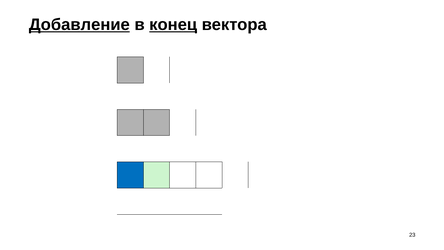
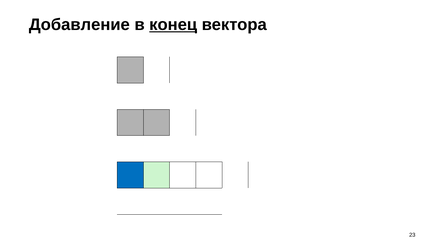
Добавление underline: present -> none (79, 25)
